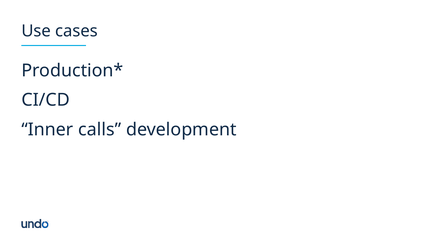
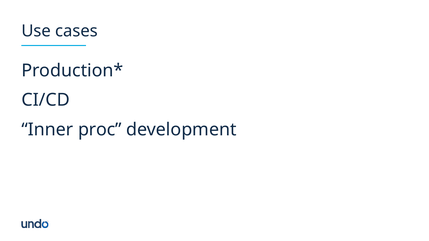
calls: calls -> proc (100, 130)
